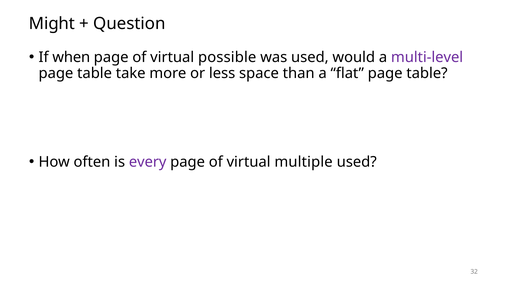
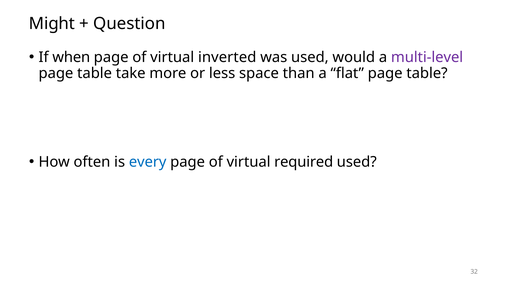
possible: possible -> inverted (227, 57)
every colour: purple -> blue (148, 162)
multiple: multiple -> required (304, 162)
